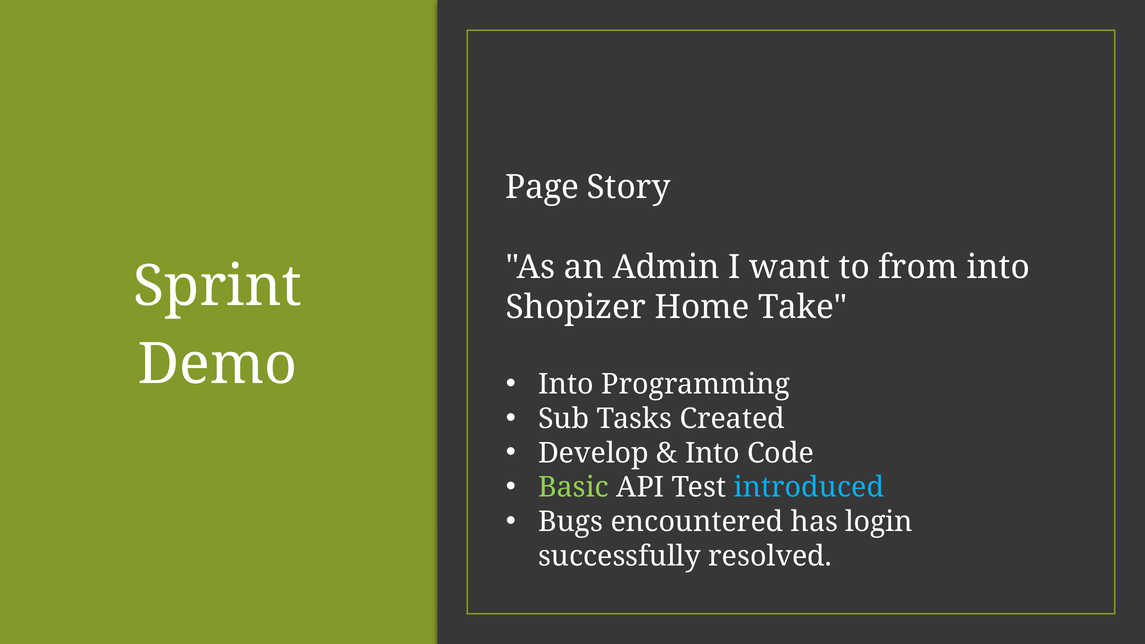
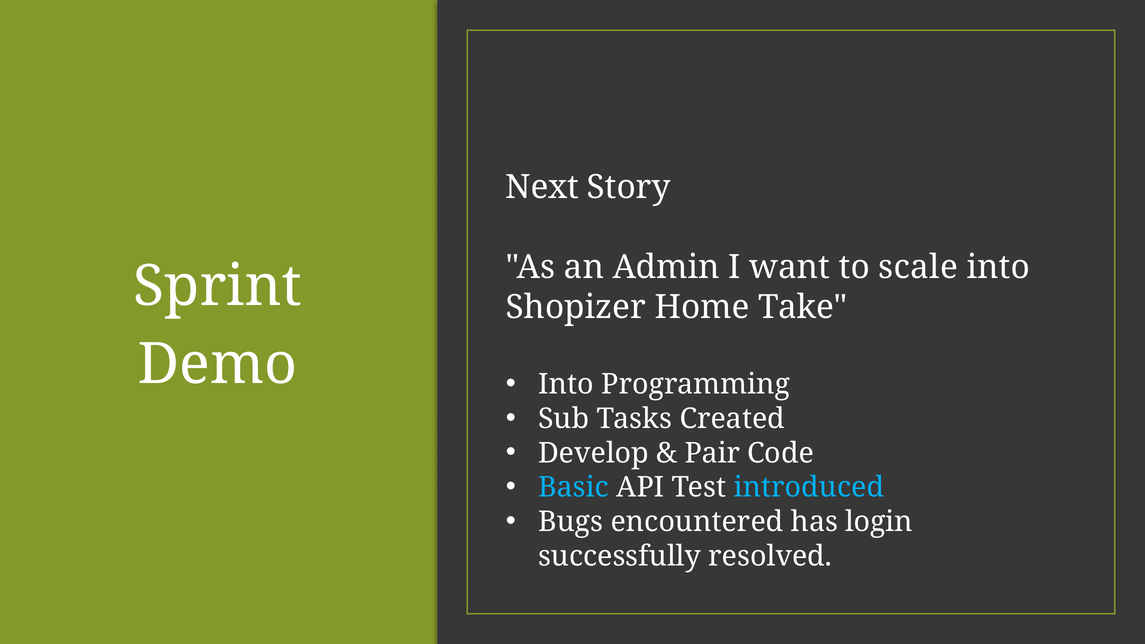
Page: Page -> Next (542, 187)
from: from -> scale (918, 267)
Into: Into -> Pair (712, 453)
Basic colour: light green -> light blue (574, 488)
